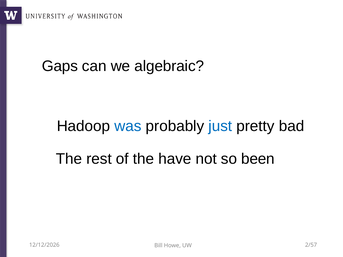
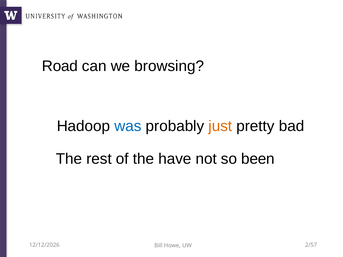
Gaps: Gaps -> Road (60, 66)
algebraic: algebraic -> browsing (169, 66)
just colour: blue -> orange (220, 126)
